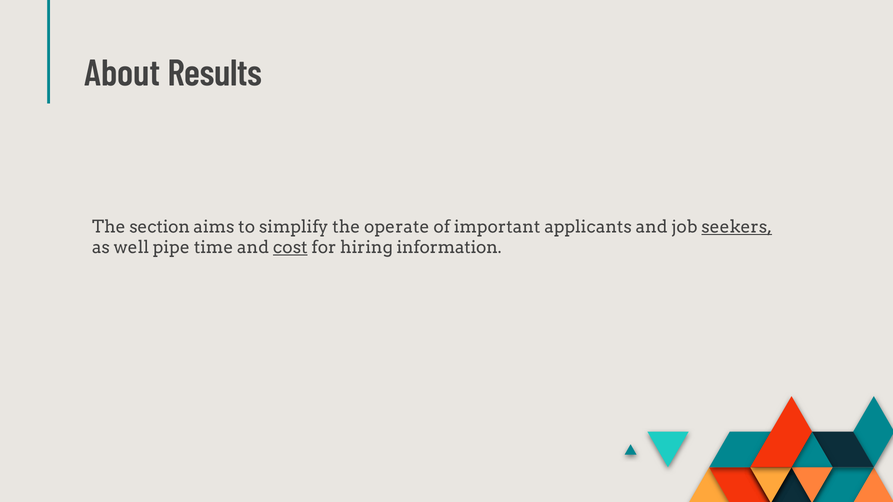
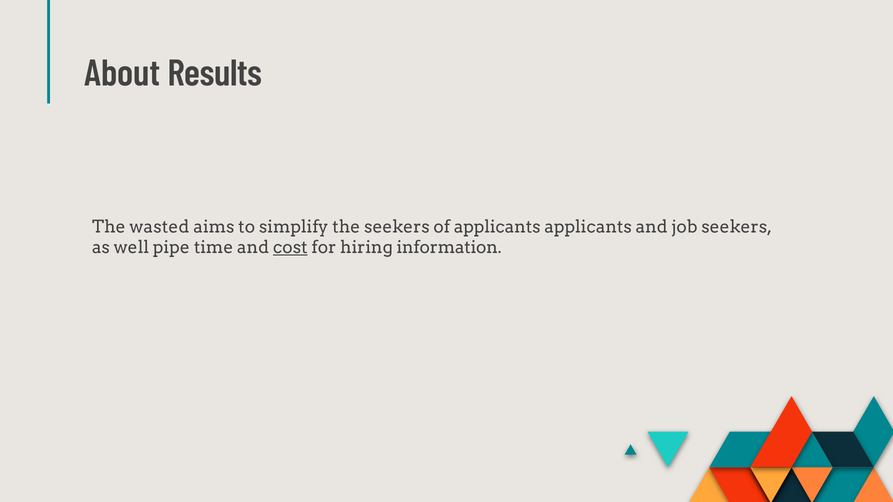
section: section -> wasted (159, 227)
the operate: operate -> seekers (397, 227)
of important: important -> applicants (497, 227)
seekers underline: present -> none (737, 227)
